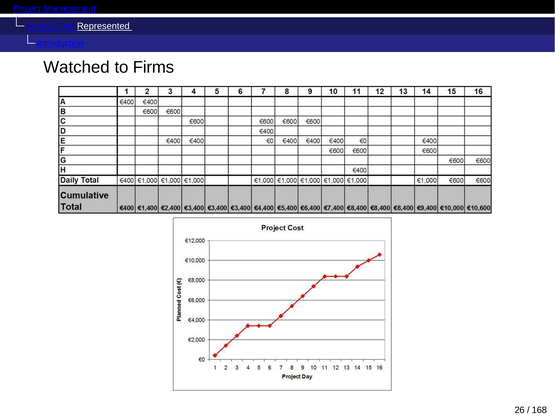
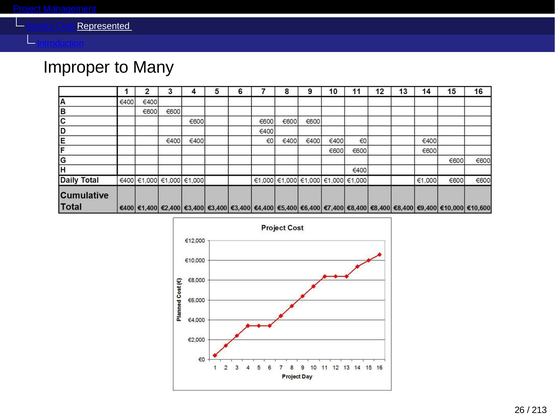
Watched: Watched -> Improper (77, 67)
Firms: Firms -> Many (153, 67)
168: 168 -> 213 (539, 410)
